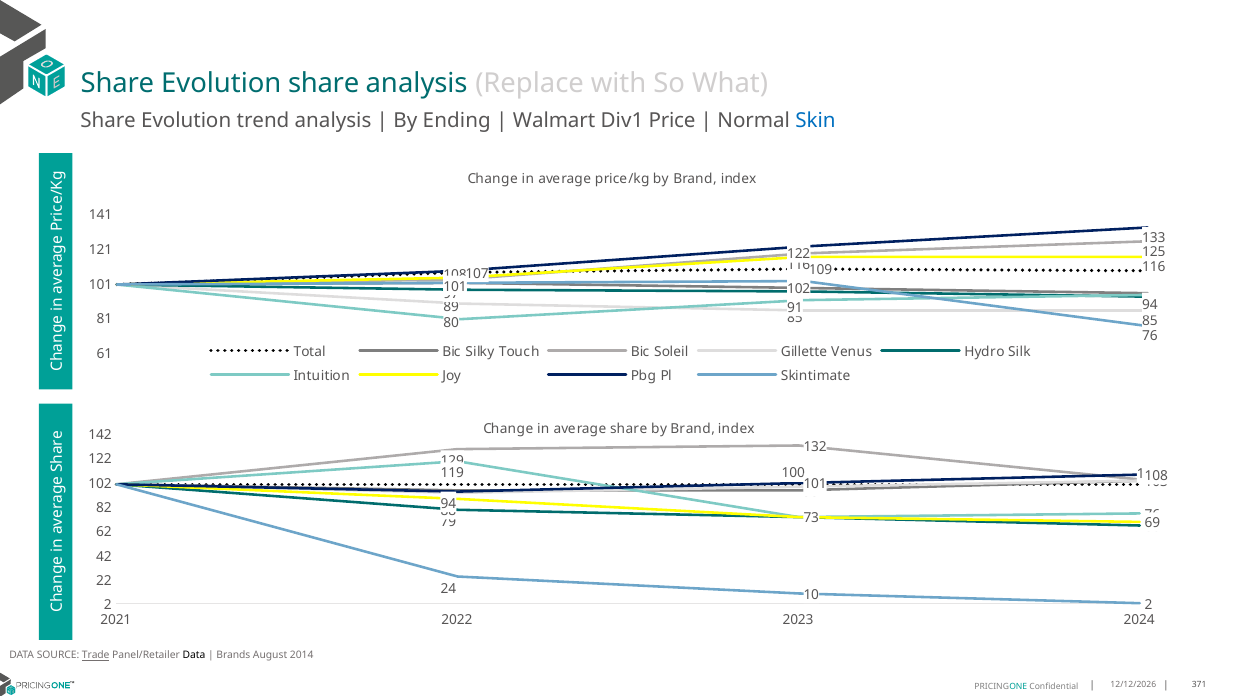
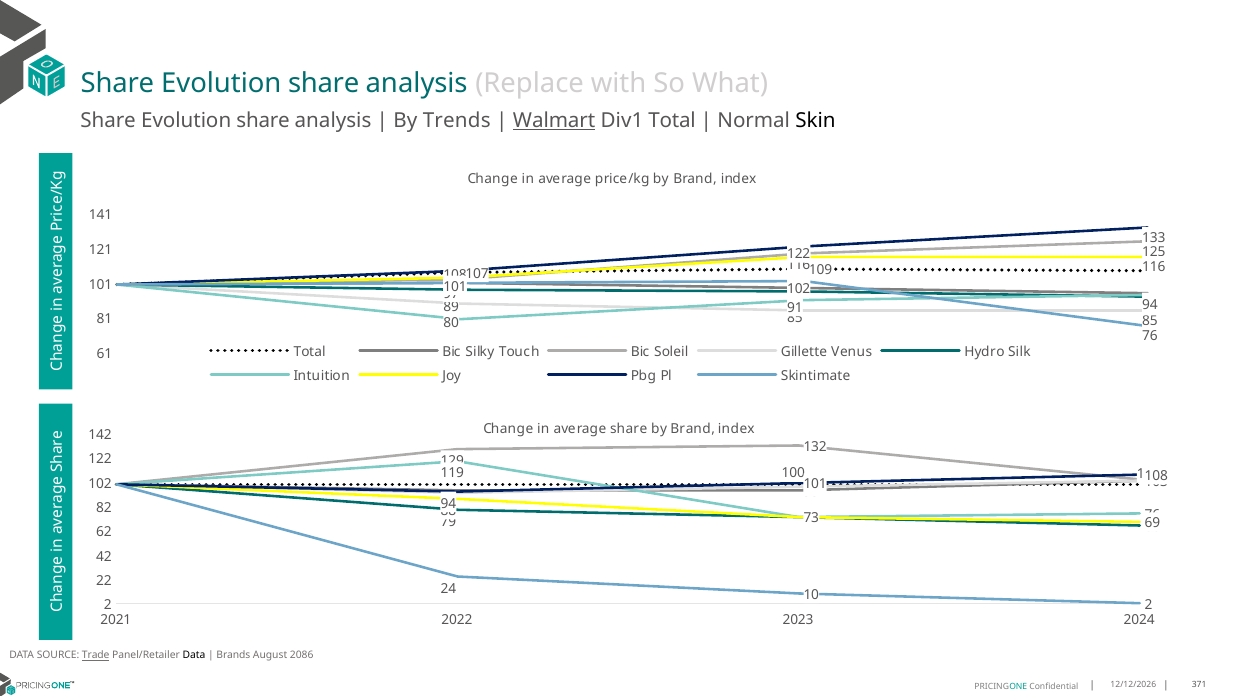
trend: trend -> share (263, 121)
Ending: Ending -> Trends (457, 121)
Walmart underline: none -> present (554, 121)
Div1 Price: Price -> Total (672, 121)
Skin colour: blue -> black (816, 121)
2014: 2014 -> 2086 (302, 655)
